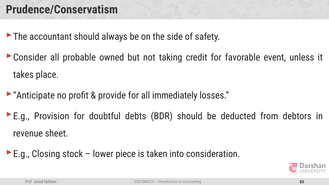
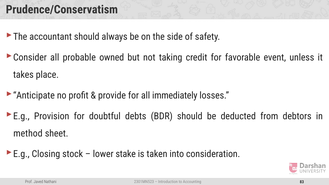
revenue: revenue -> method (28, 133)
piece: piece -> stake (126, 154)
